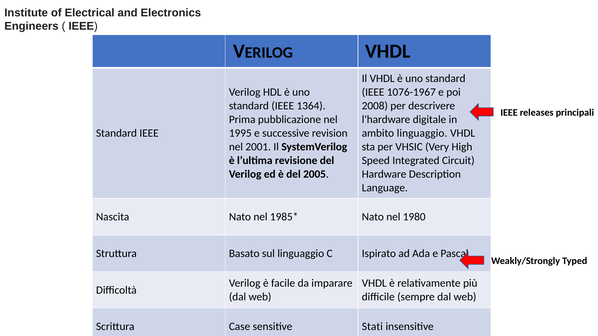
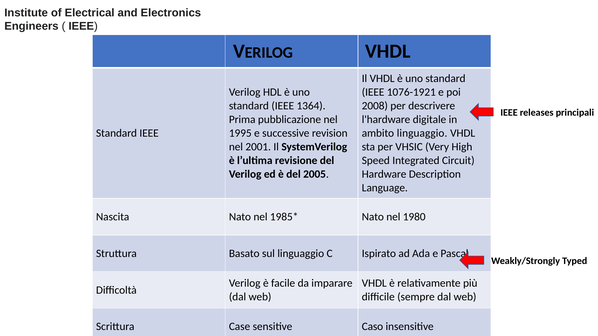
1076-1967: 1076-1967 -> 1076-1921 (411, 92)
Stati: Stati -> Caso (372, 327)
